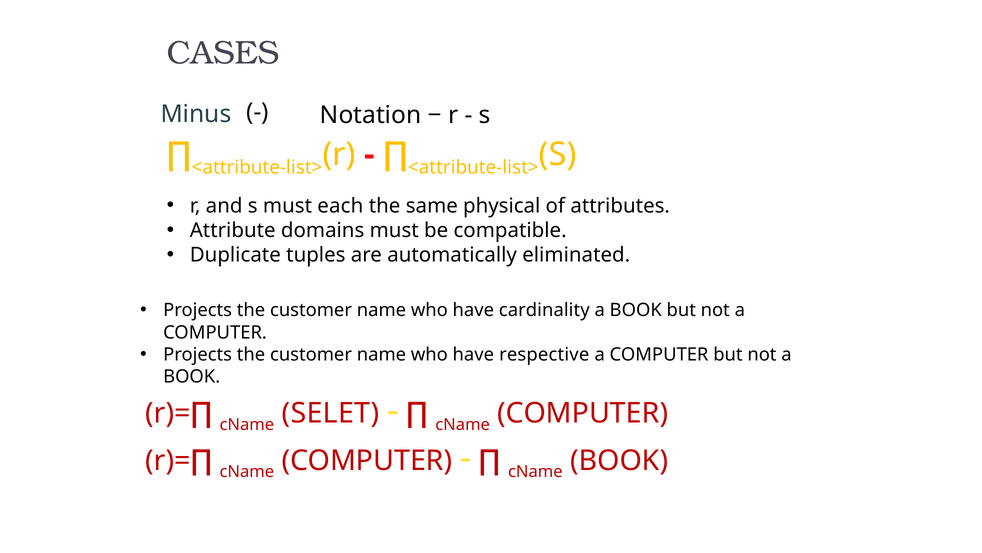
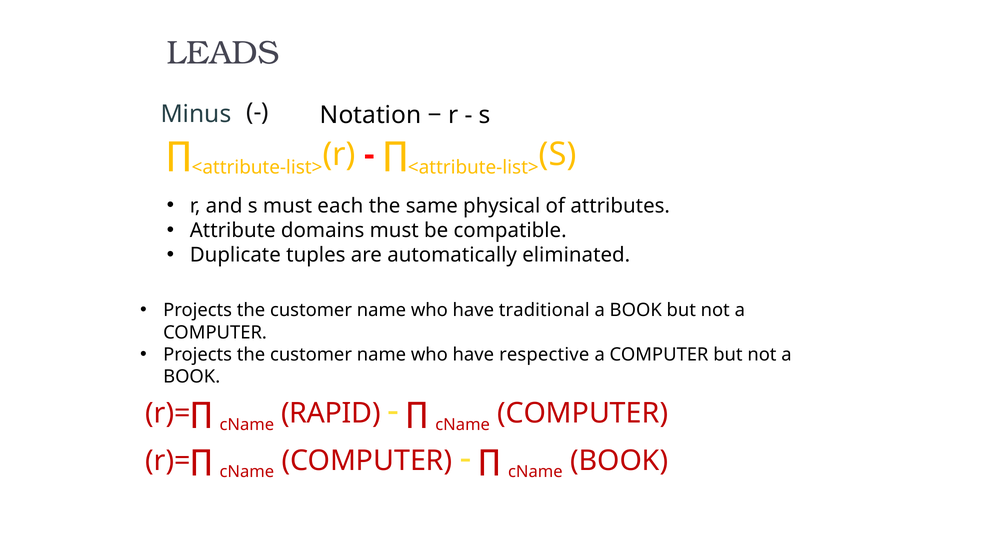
CASES: CASES -> LEADS (223, 53)
cardinality: cardinality -> traditional (544, 310)
SELET: SELET -> RAPID (331, 413)
